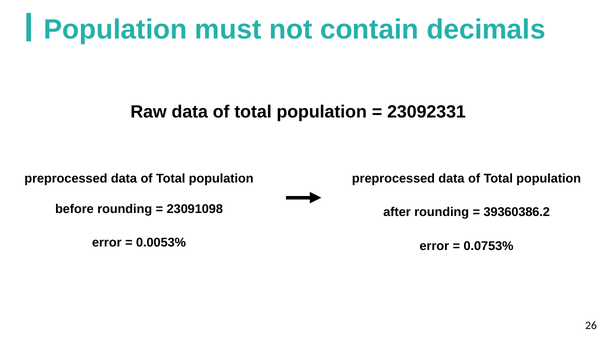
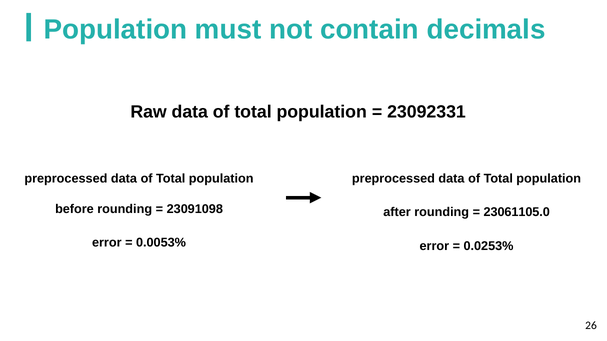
39360386.2: 39360386.2 -> 23061105.0 (517, 213)
0.0753%: 0.0753% -> 0.0253% (489, 246)
